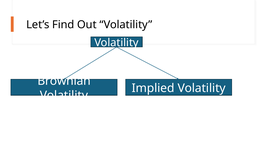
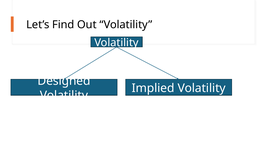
Brownian: Brownian -> Designed (64, 81)
